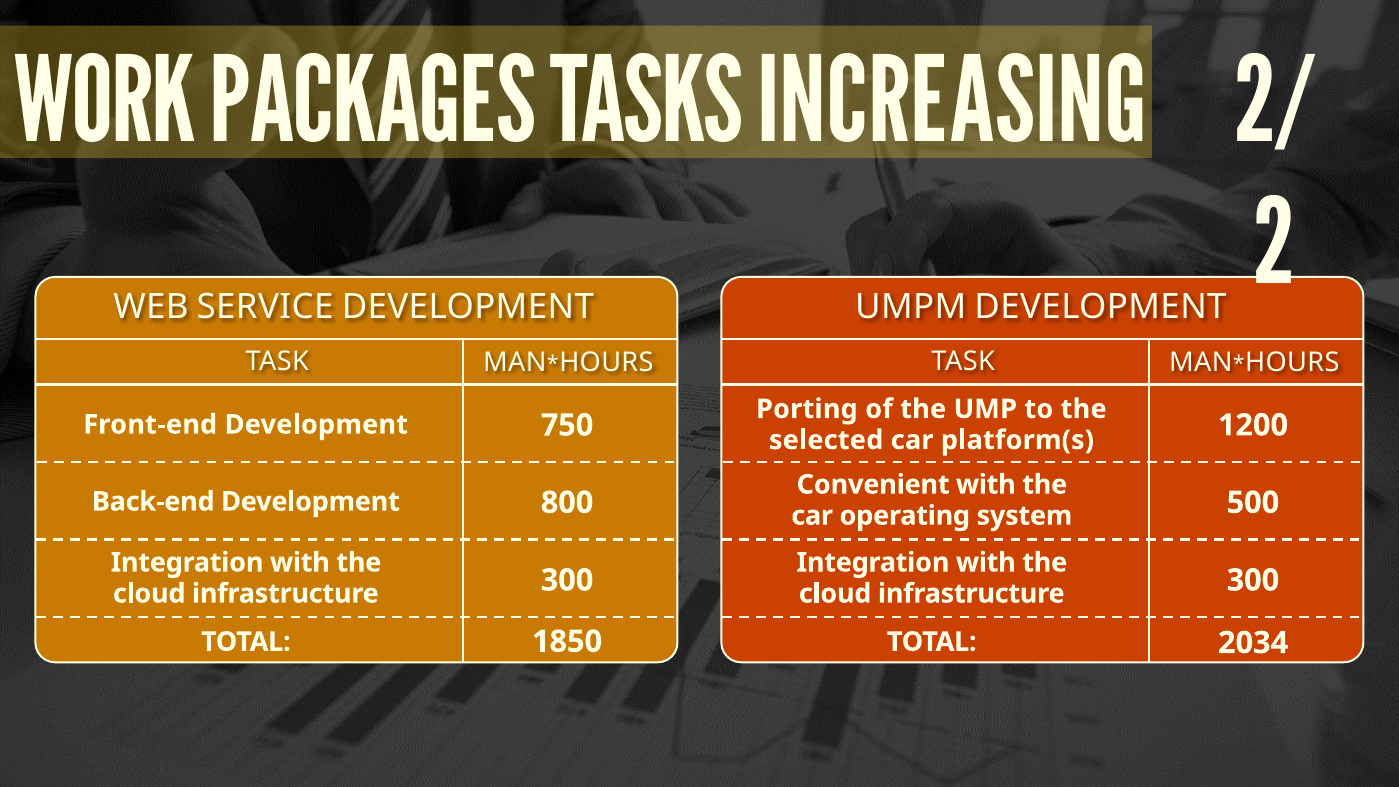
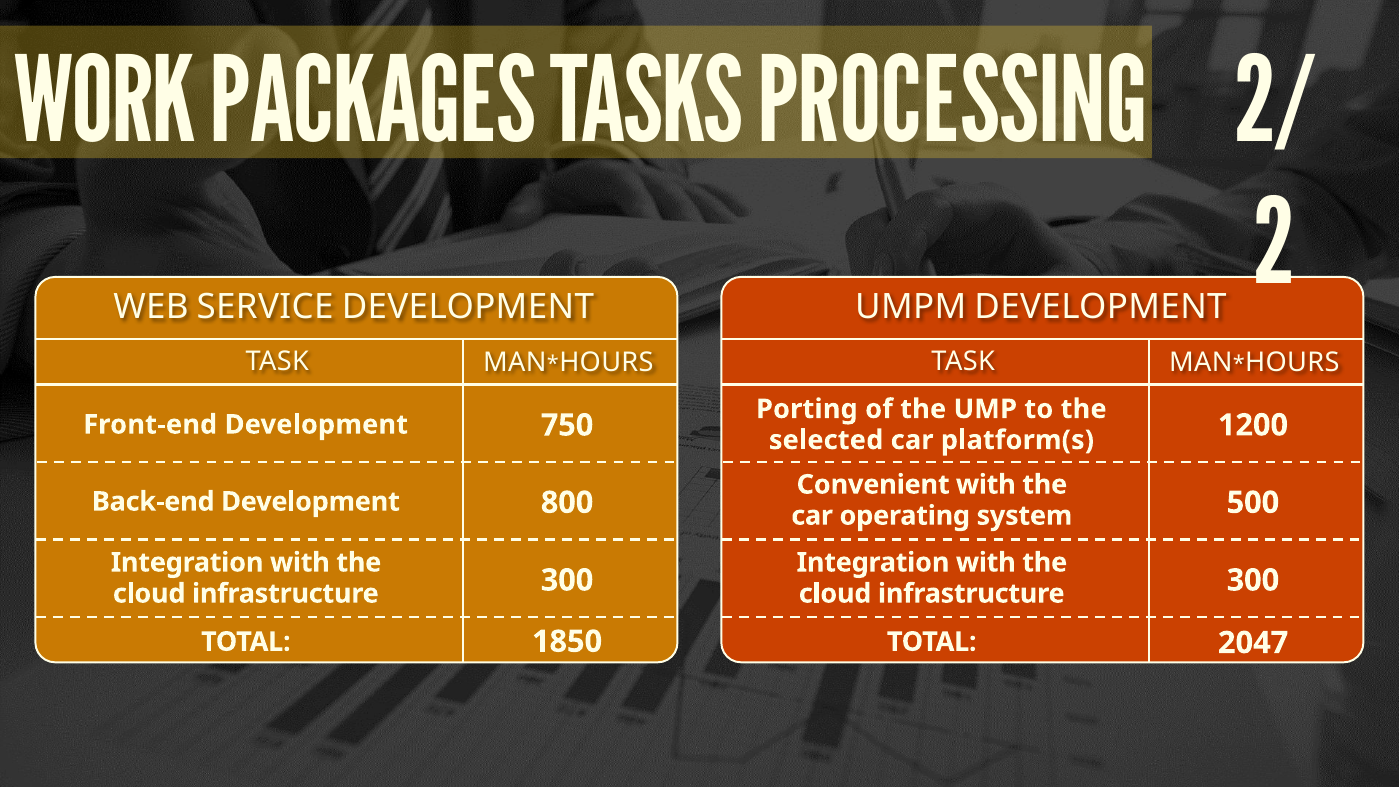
INCREASING: INCREASING -> PROCESSING (953, 103)
2034: 2034 -> 2047 (1253, 643)
